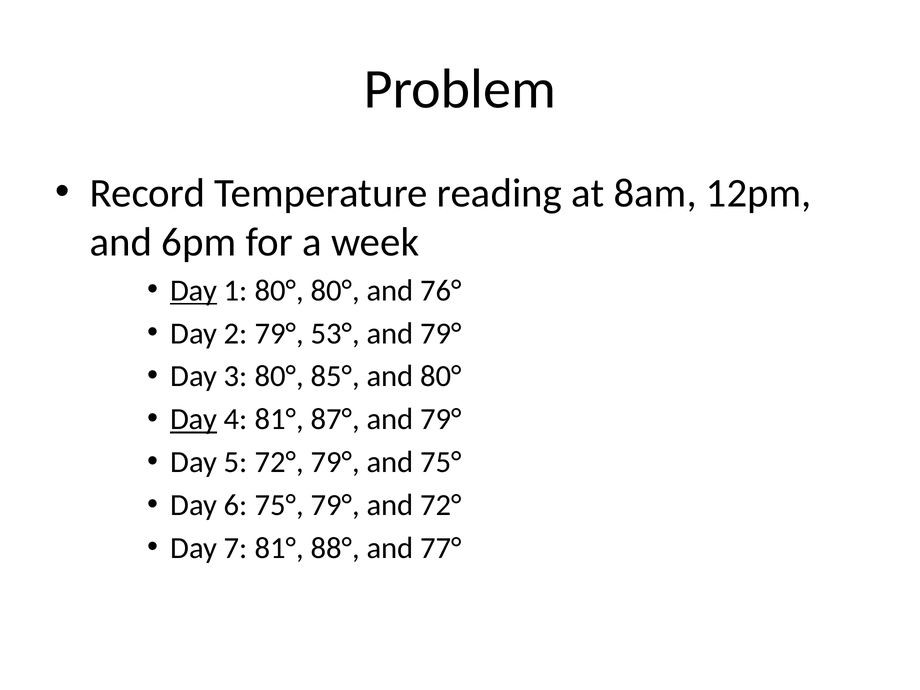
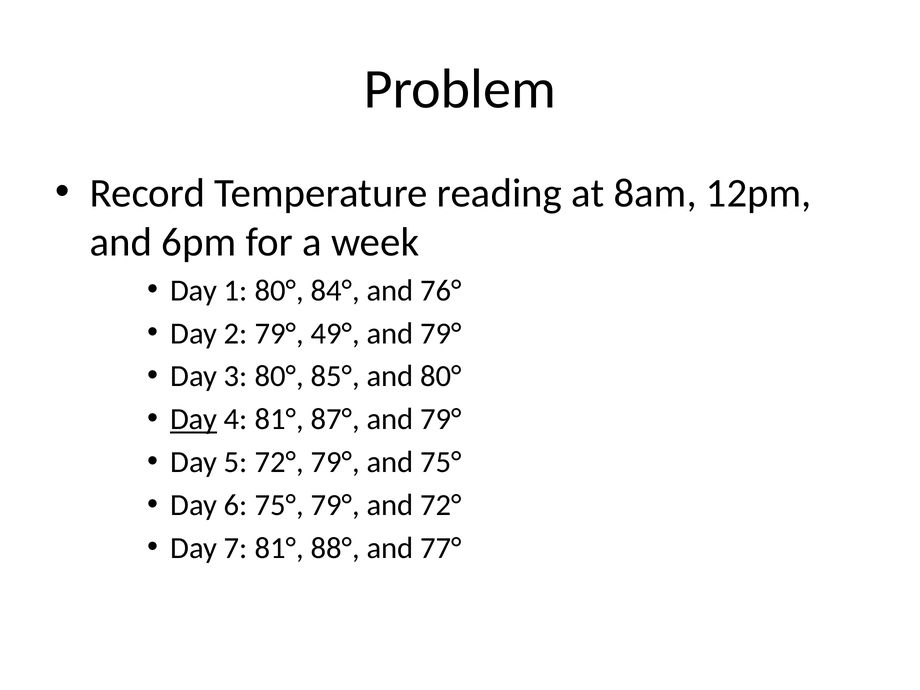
Day underline: present -> none (194, 291)
80° 80°: 80° -> 84° (335, 291)
53°: 53° -> 49° (335, 333)
